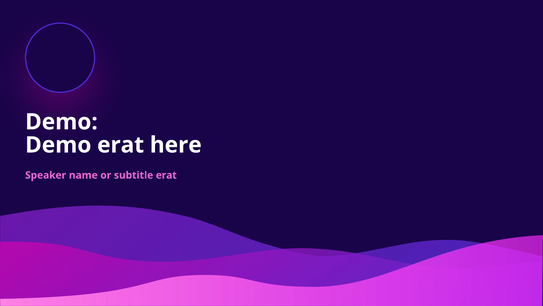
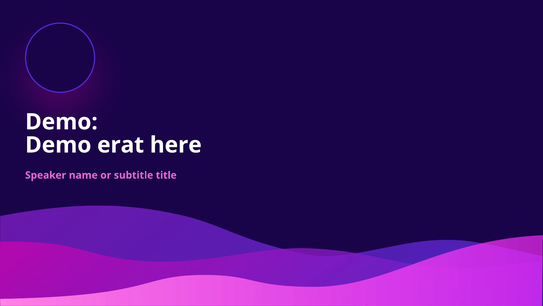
subtitle erat: erat -> title (166, 175)
